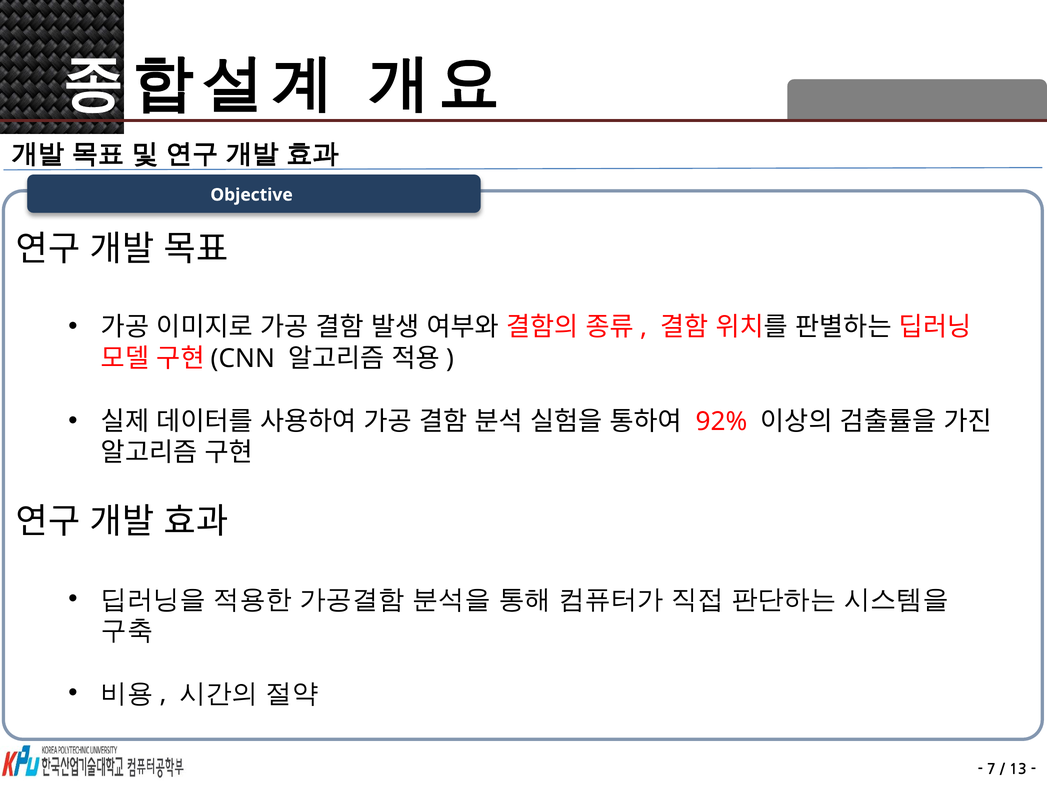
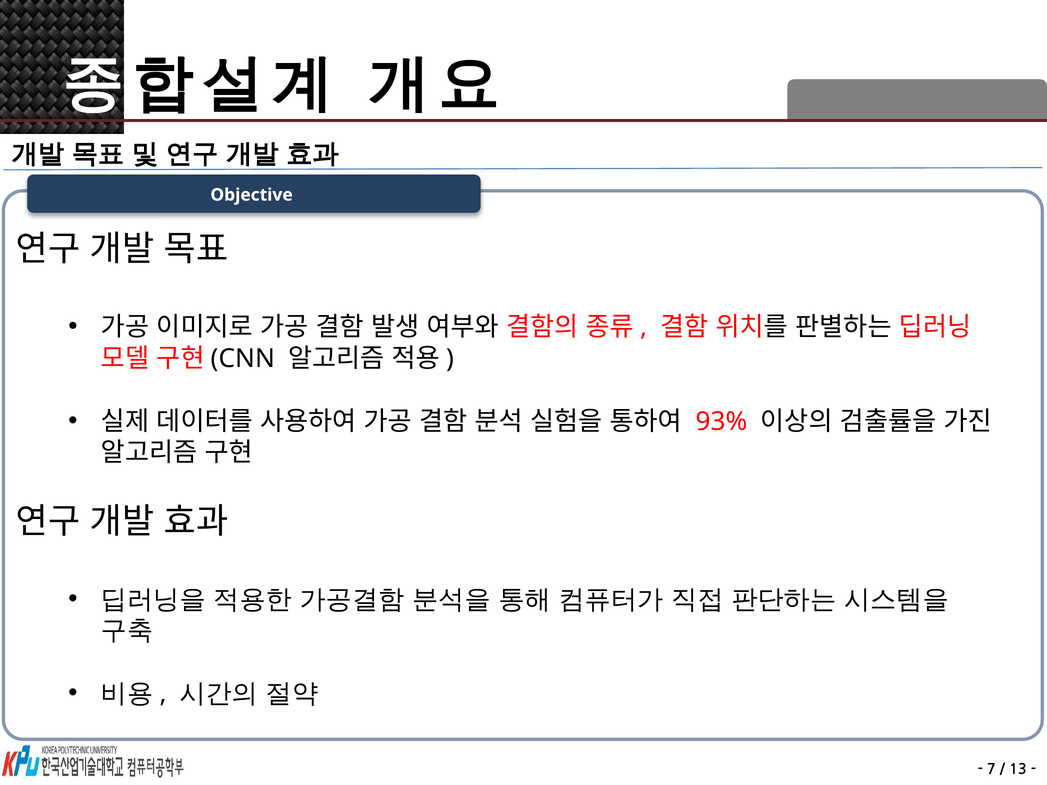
92%: 92% -> 93% (721, 422)
